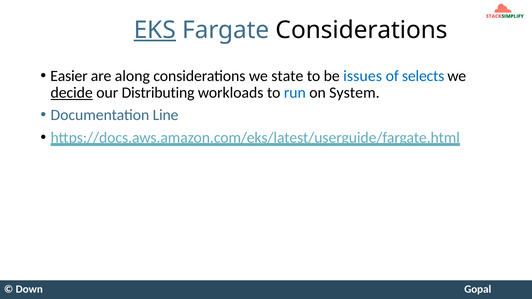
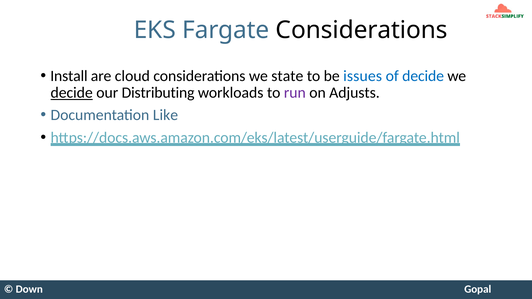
EKS underline: present -> none (155, 30)
Easier: Easier -> Install (69, 76)
along: along -> cloud (132, 76)
of selects: selects -> decide (423, 76)
run colour: blue -> purple (295, 93)
System: System -> Adjusts (354, 93)
Line: Line -> Like (165, 115)
